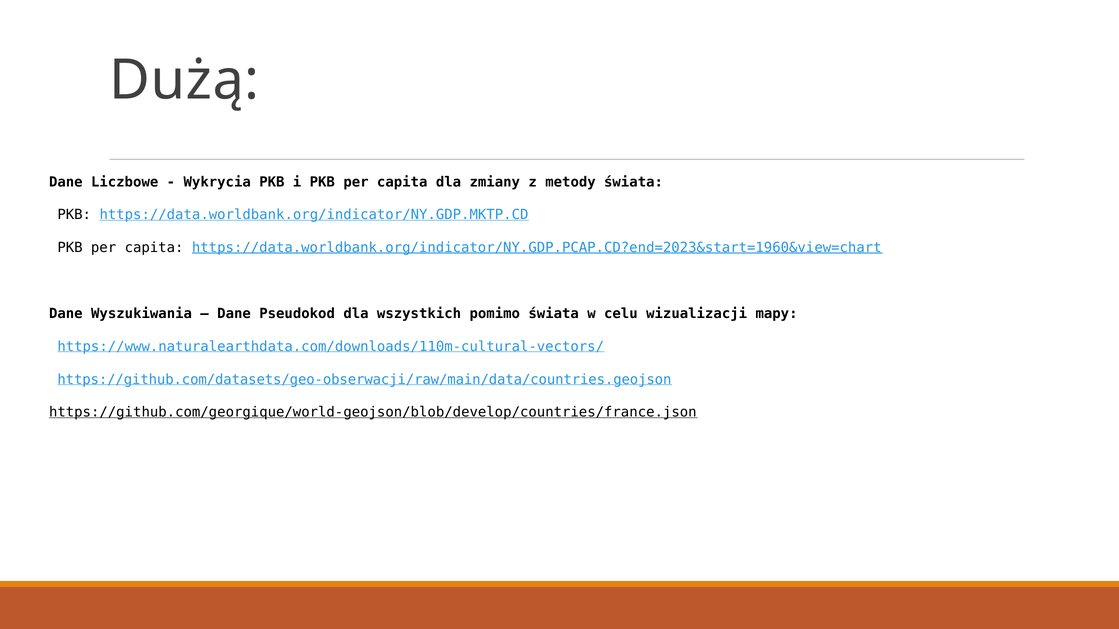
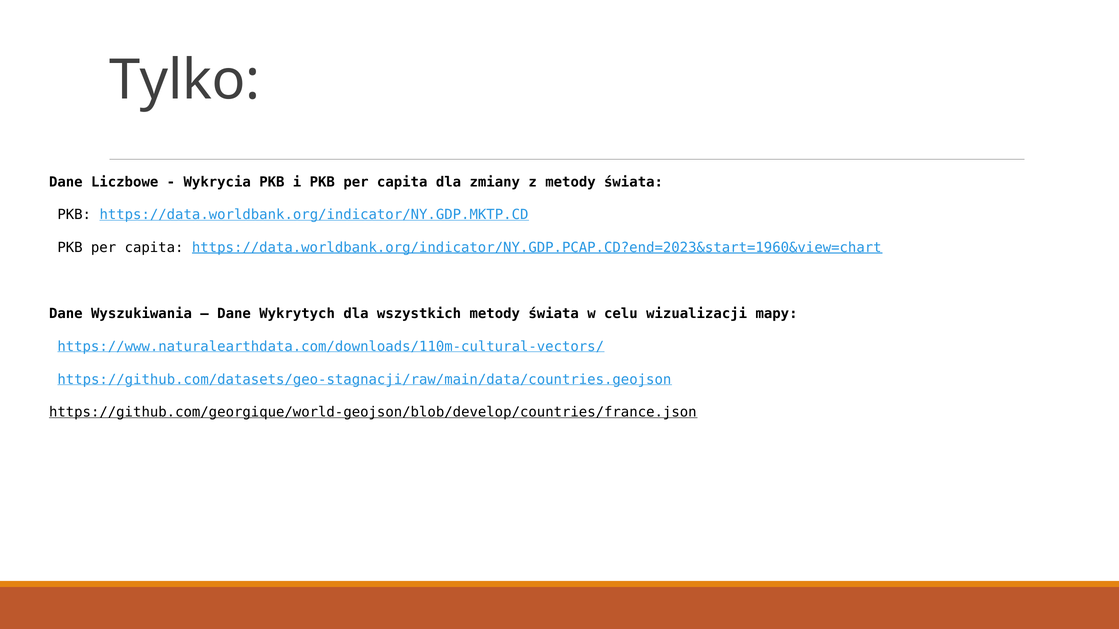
Dużą: Dużą -> Tylko (185, 81)
Pseudokod: Pseudokod -> Wykrytych (297, 314)
wszystkich pomimo: pomimo -> metody (495, 314)
https://github.com/datasets/geo-obserwacji/raw/main/data/countries.geojson: https://github.com/datasets/geo-obserwacji/raw/main/data/countries.geojson -> https://github.com/datasets/geo-stagnacji/raw/main/data/countries.geojson (364, 380)
